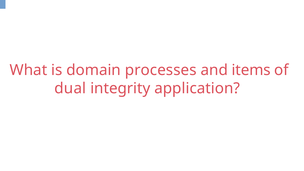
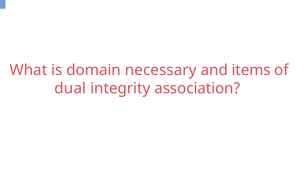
processes: processes -> necessary (161, 70)
application: application -> association (197, 88)
